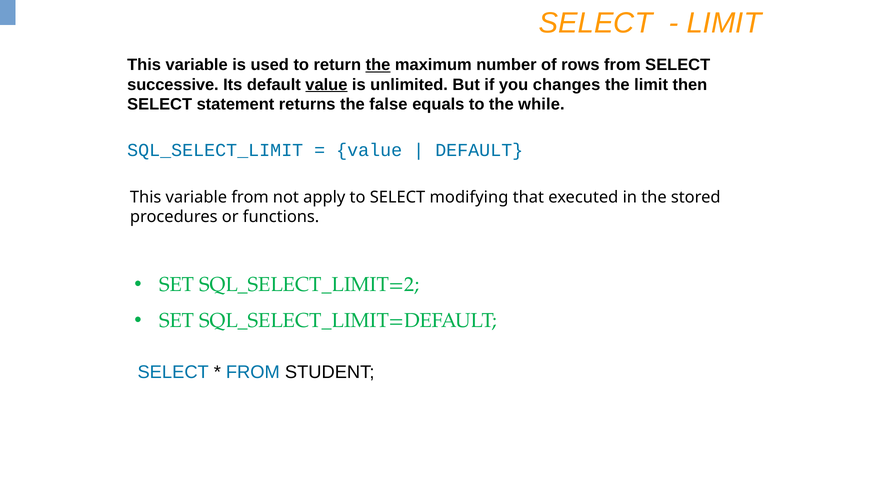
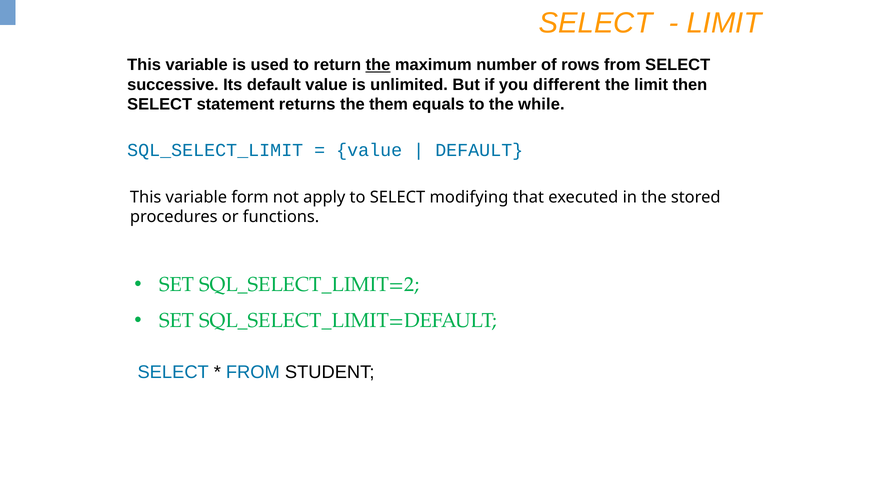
value underline: present -> none (326, 85)
changes: changes -> different (567, 85)
false: false -> them (389, 104)
variable from: from -> form (250, 197)
